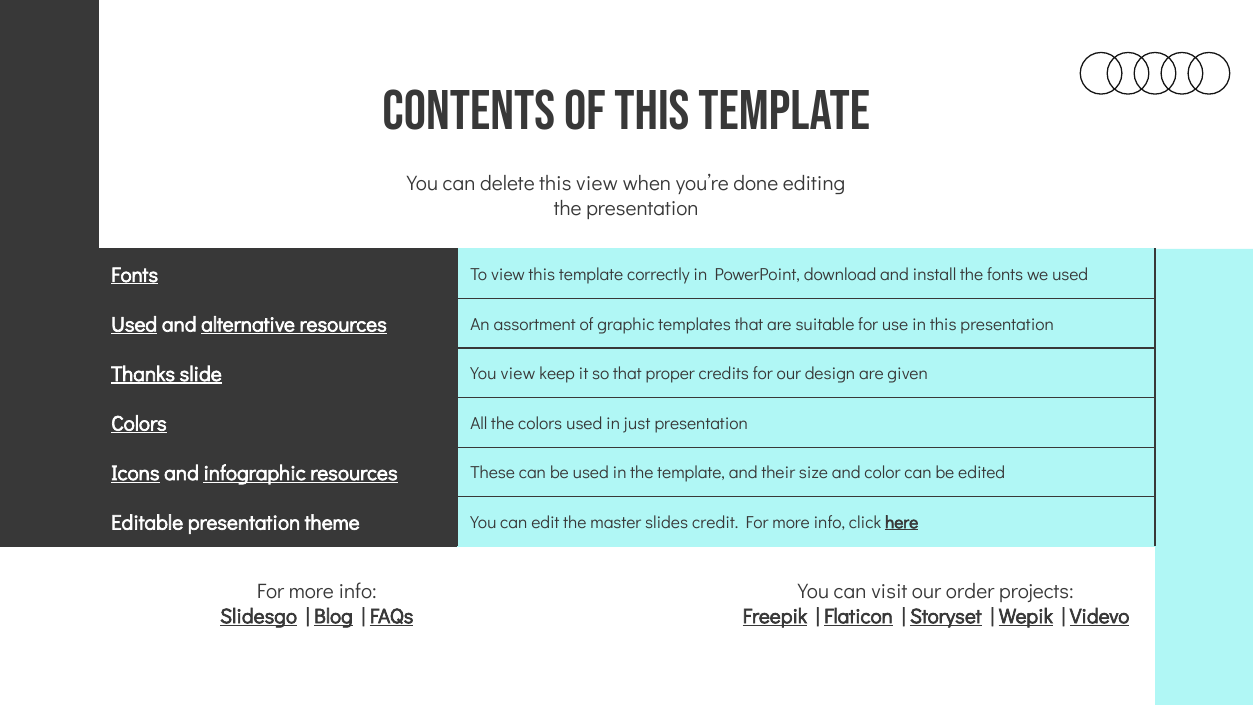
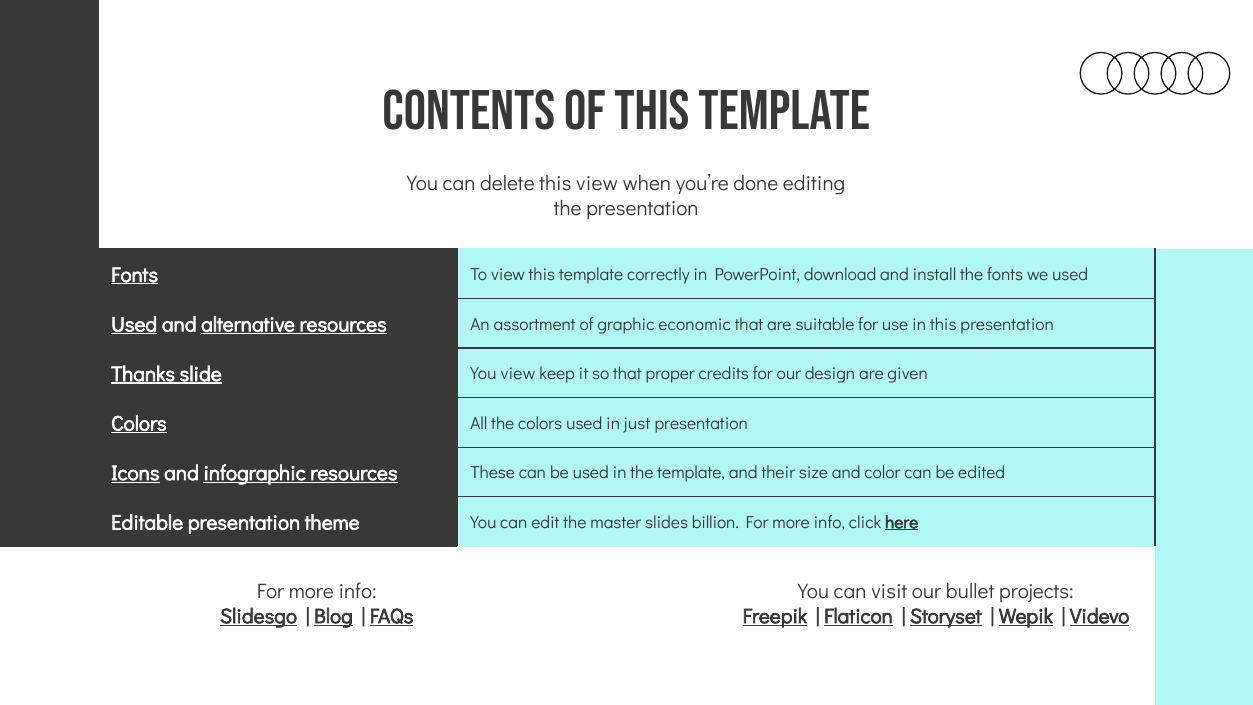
templates: templates -> economic (695, 324)
credit: credit -> billion (715, 522)
order: order -> bullet (970, 591)
